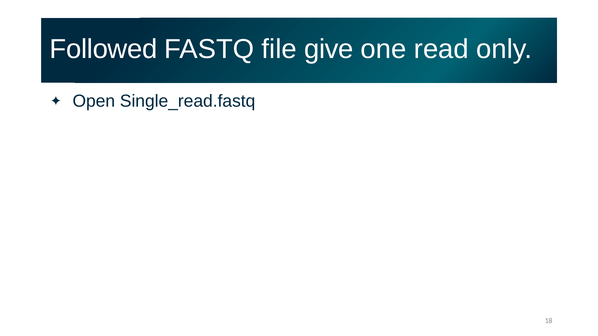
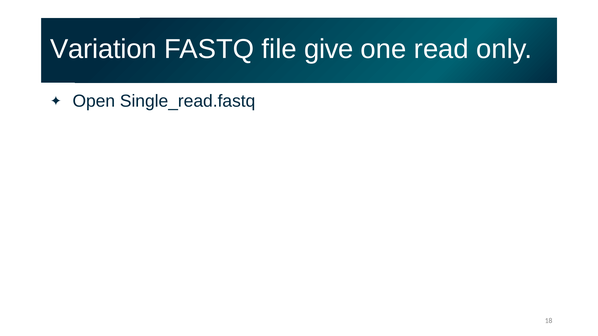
Followed: Followed -> Variation (103, 49)
